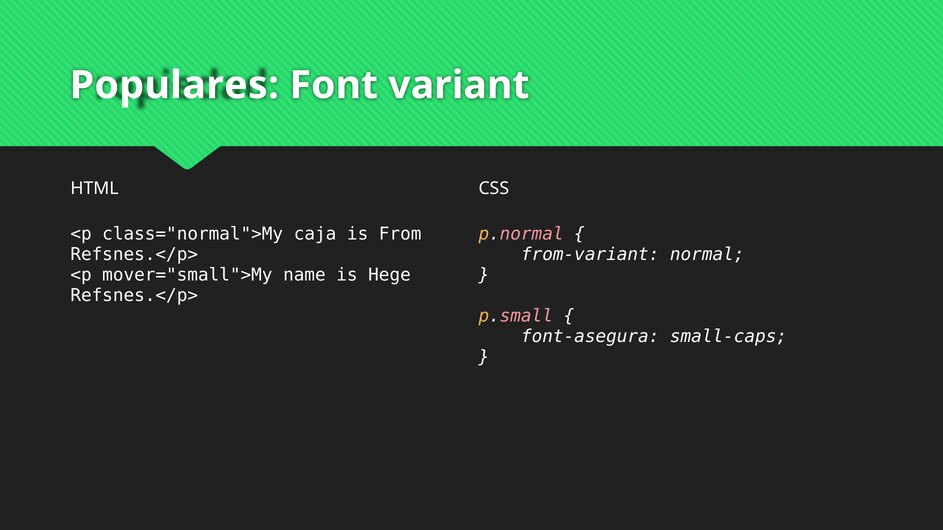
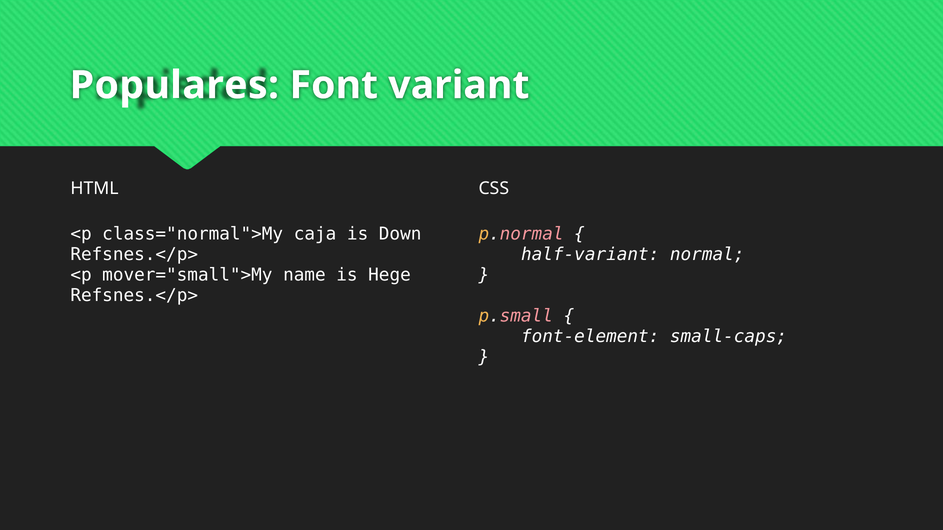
From: From -> Down (400, 234)
from-variant: from-variant -> half-variant (590, 255)
font-asegura: font-asegura -> font-element (590, 337)
